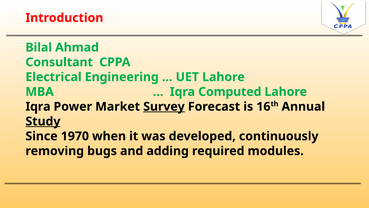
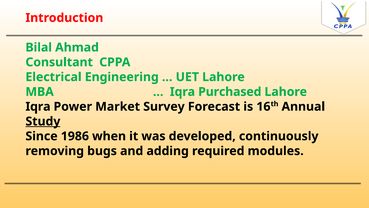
Computed: Computed -> Purchased (230, 92)
Survey underline: present -> none (164, 106)
1970: 1970 -> 1986 (75, 136)
